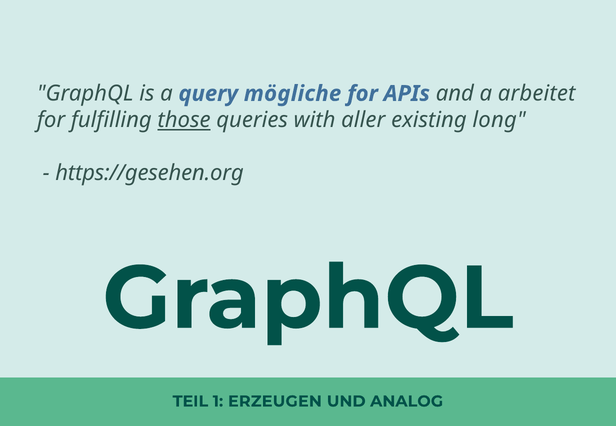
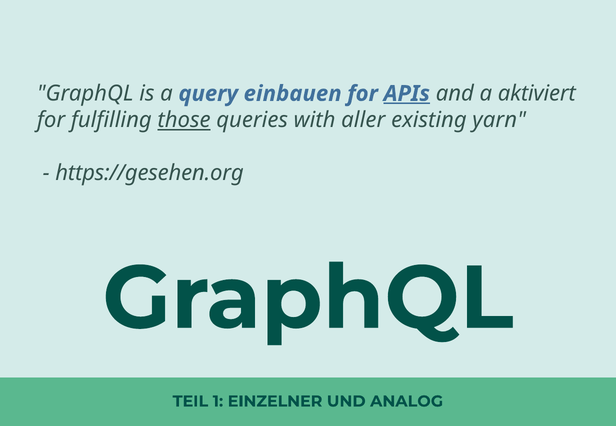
mögliche: mögliche -> einbauen (293, 94)
APIs underline: none -> present (407, 94)
arbeitet: arbeitet -> aktiviert (537, 94)
long: long -> yarn (499, 120)
ERZEUGEN: ERZEUGEN -> EINZELNER (275, 402)
